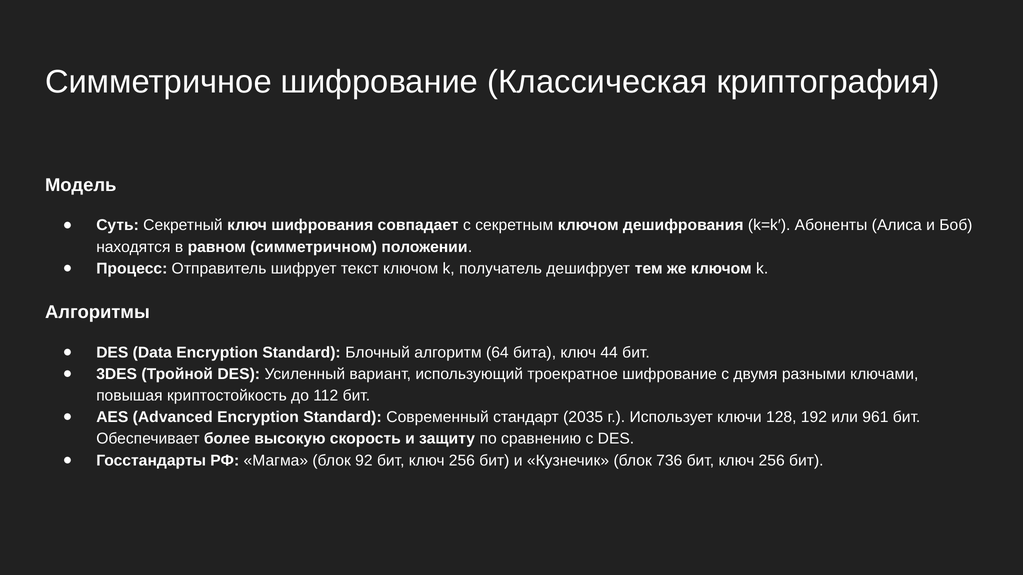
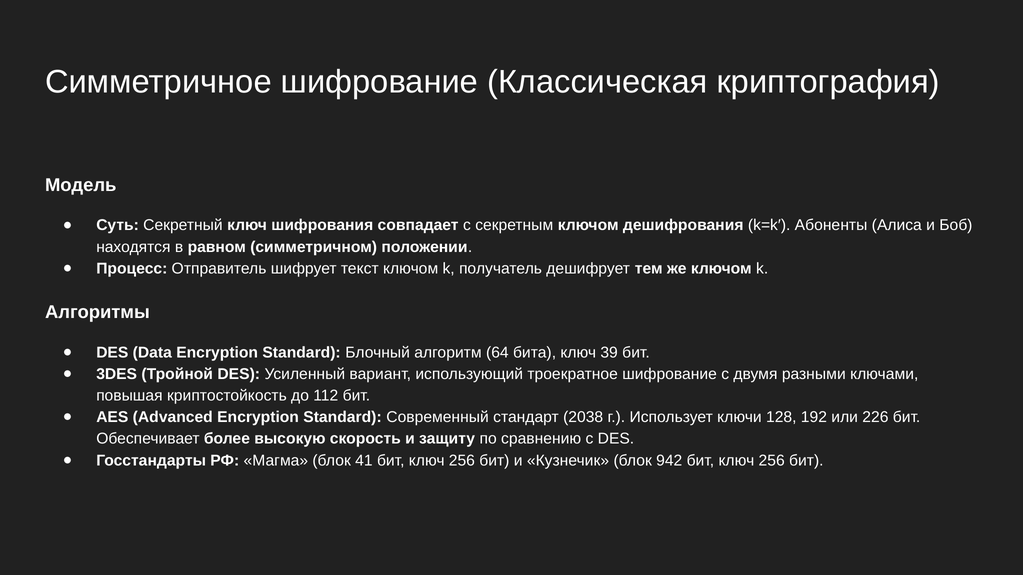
44: 44 -> 39 (609, 353)
2035: 2035 -> 2038 (583, 418)
961: 961 -> 226 (875, 418)
92: 92 -> 41 (364, 461)
736: 736 -> 942 (669, 461)
